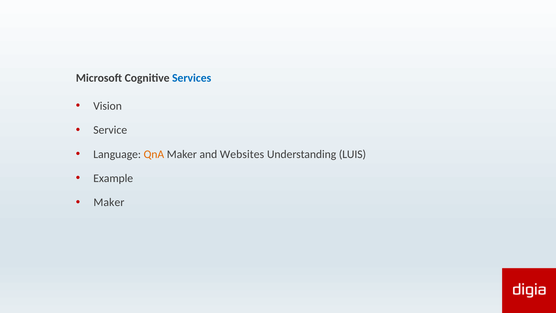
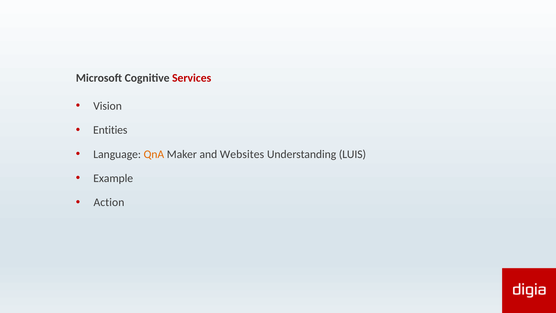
Services colour: blue -> red (192, 78)
Service: Service -> Entities (110, 130)
Maker: Maker -> Action (109, 202)
